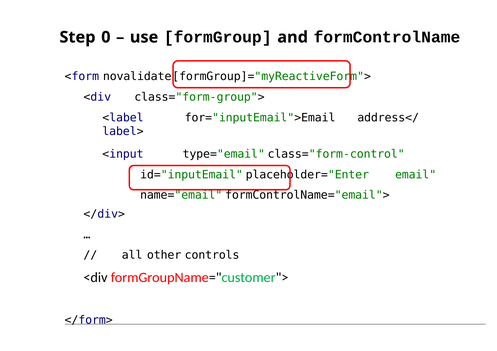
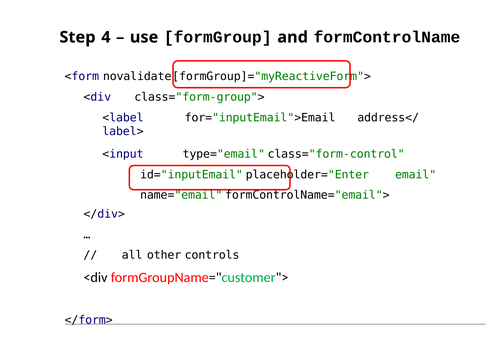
0: 0 -> 4 (106, 37)
